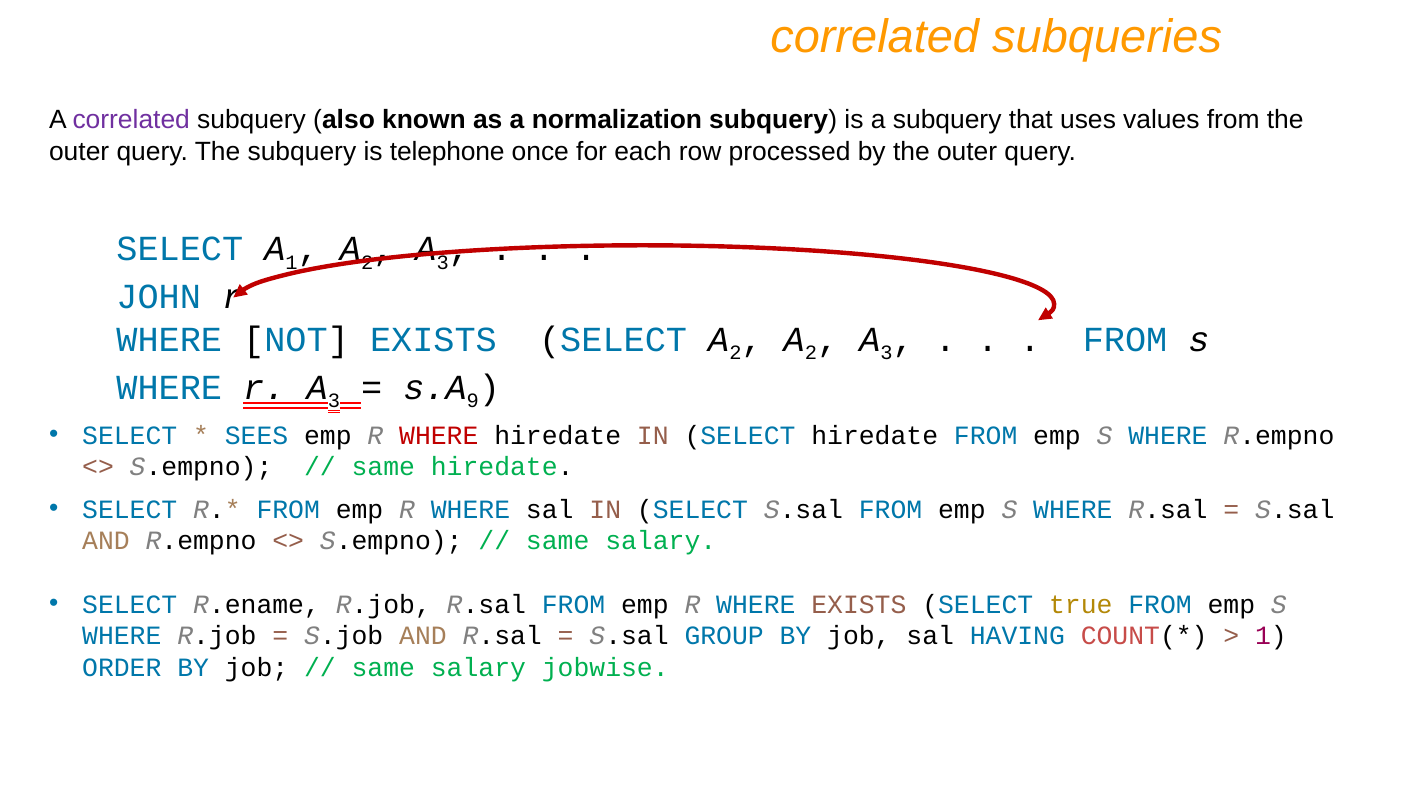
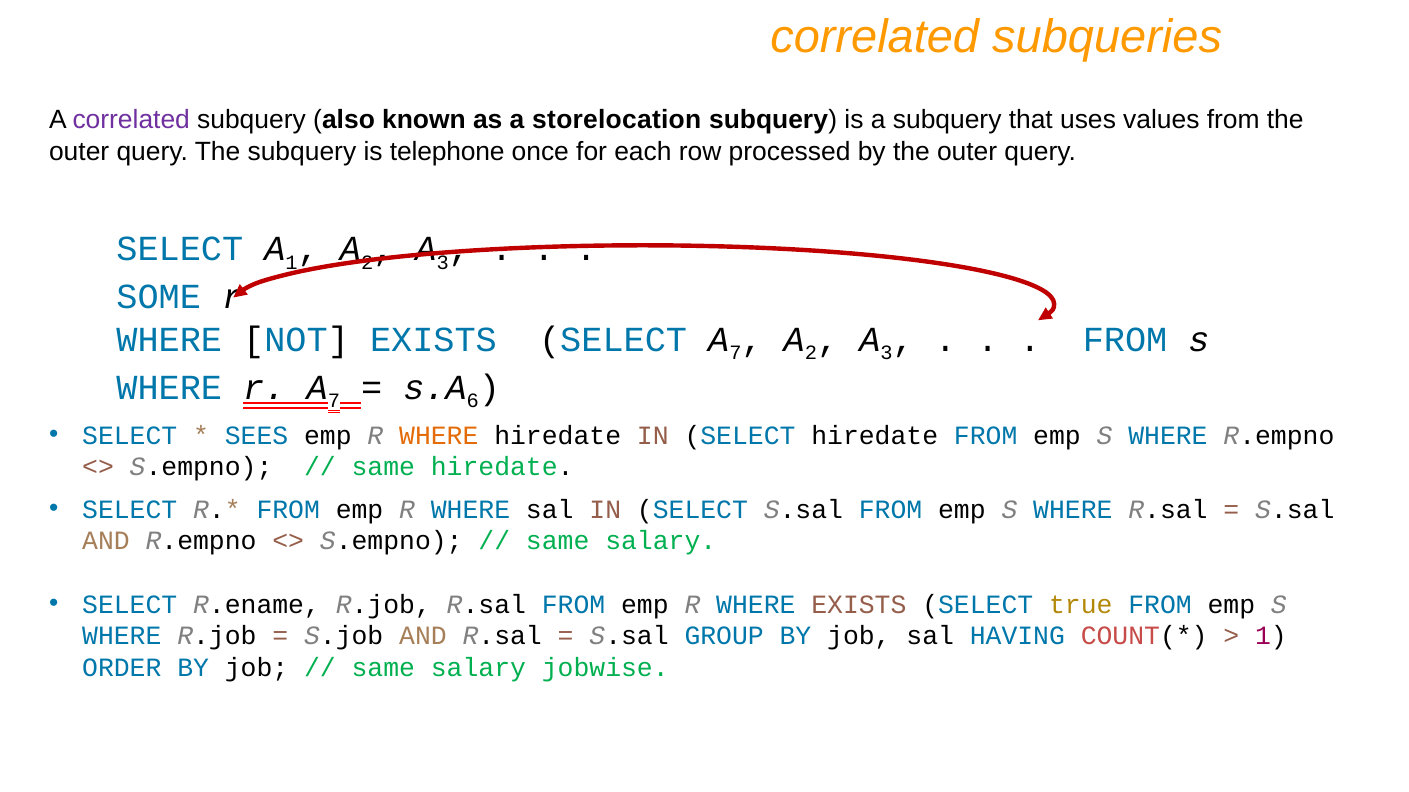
normalization: normalization -> storelocation (617, 120)
JOHN: JOHN -> SOME (159, 297)
SELECT A 2: 2 -> 7 (735, 353)
r A 3: 3 -> 7 (334, 401)
9: 9 -> 6 (473, 401)
WHERE colour: red -> orange (439, 436)
